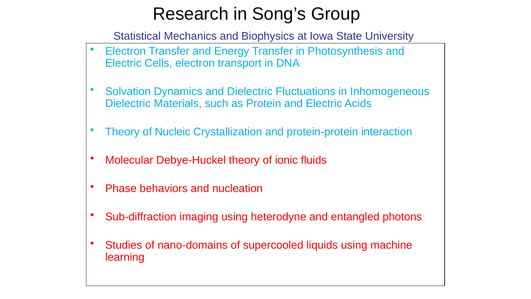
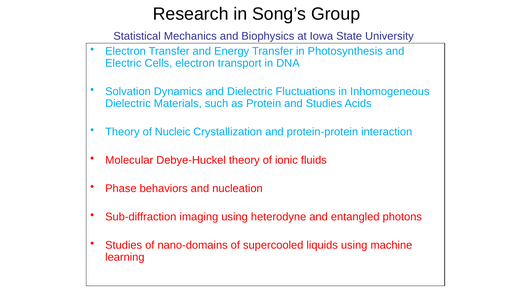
Protein and Electric: Electric -> Studies (324, 103)
